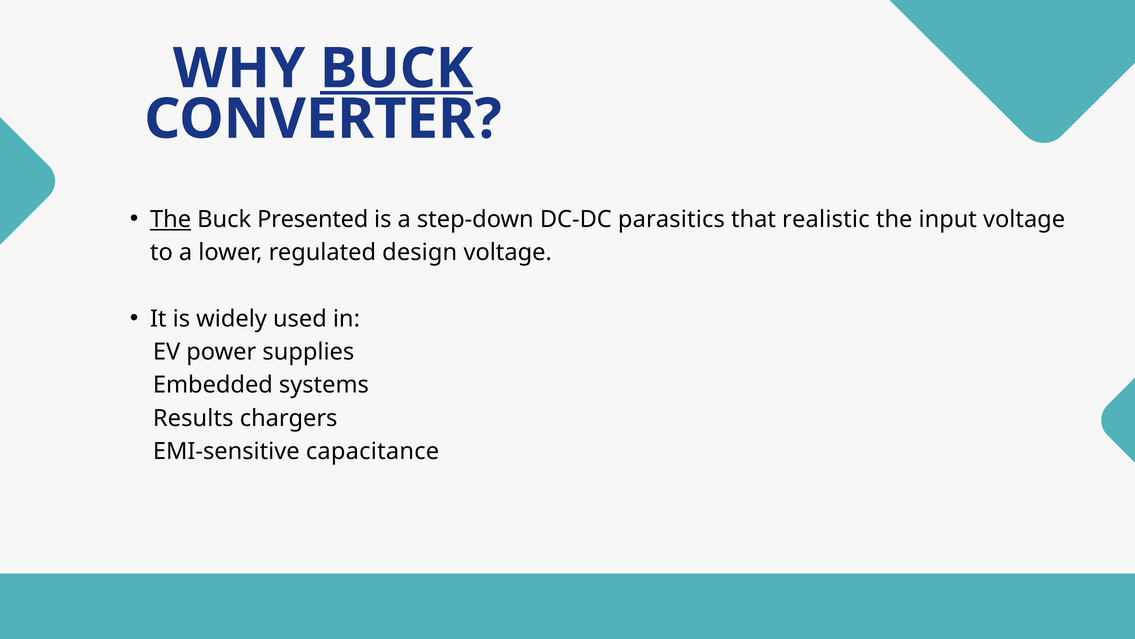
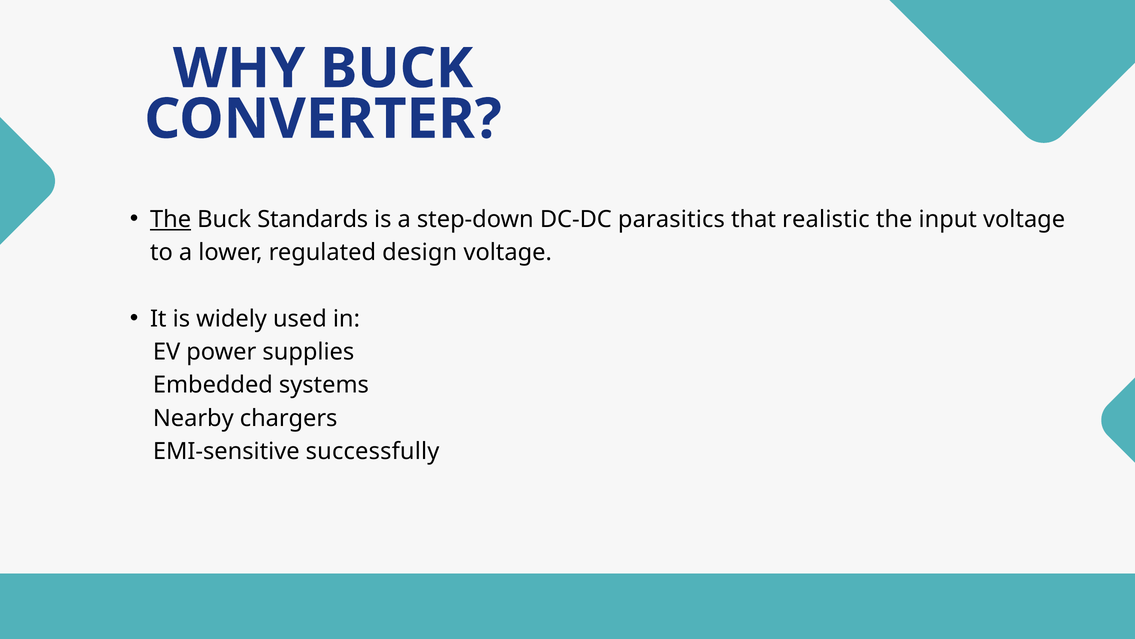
BUCK underline: present -> none (397, 69)
Presented: Presented -> Standards (313, 219)
Results: Results -> Nearby (193, 418)
capacitance: capacitance -> successfully (373, 451)
